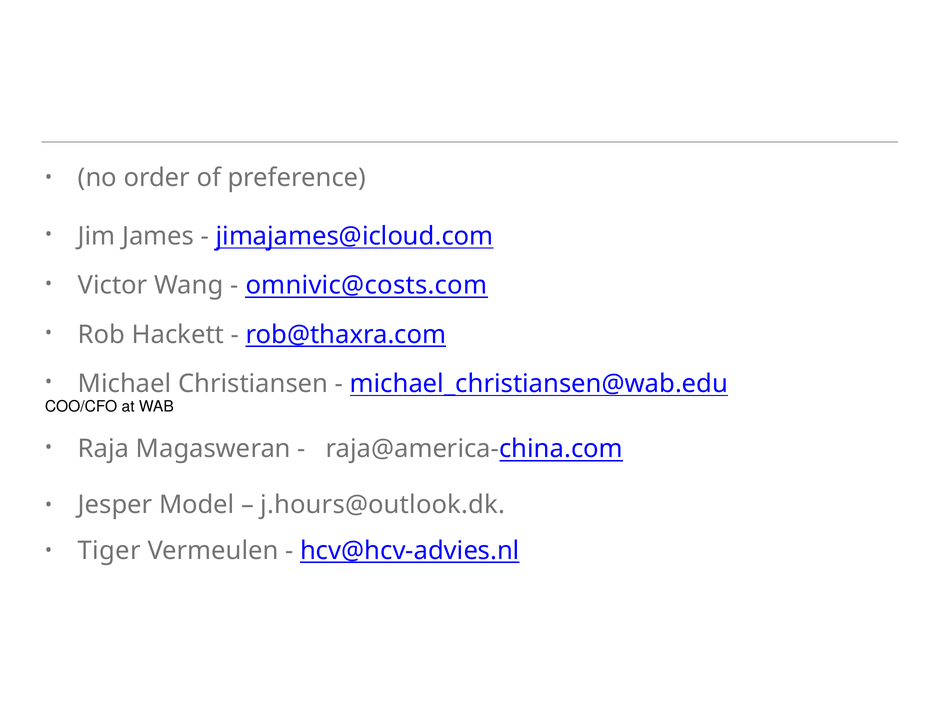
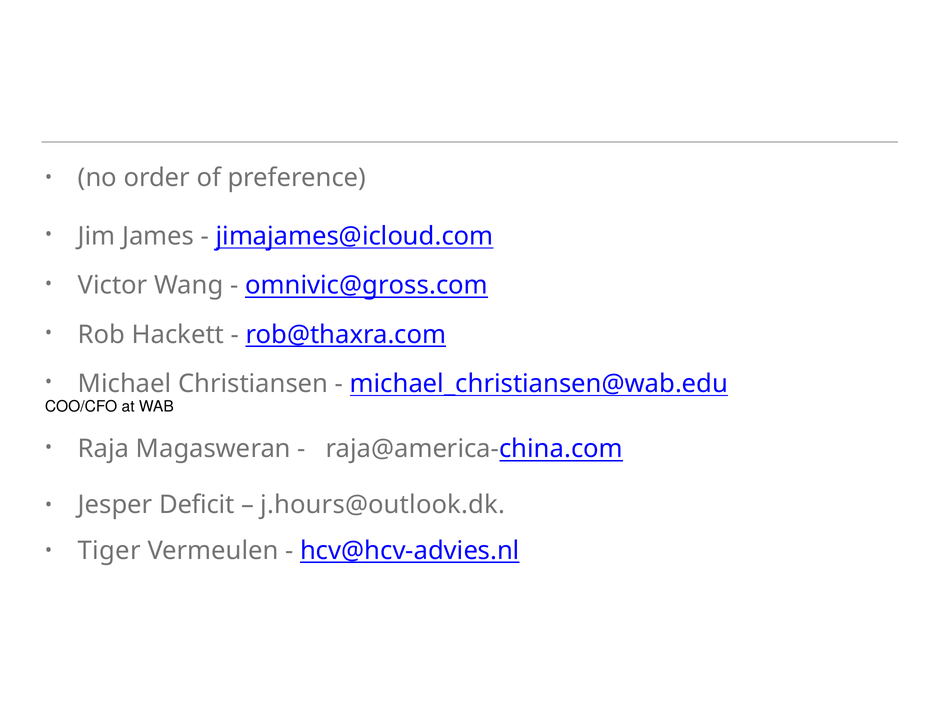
omnivic@costs.com: omnivic@costs.com -> omnivic@gross.com (367, 285)
Model: Model -> Deficit (197, 505)
